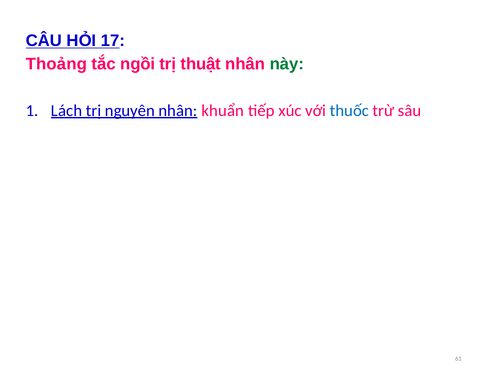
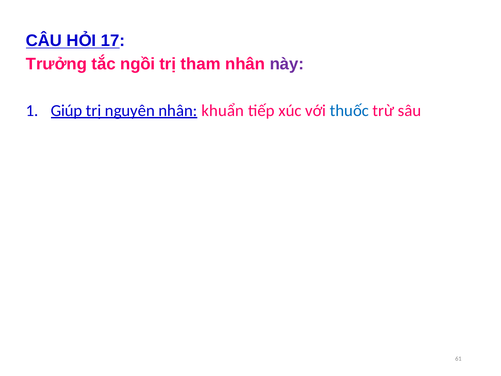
Thoảng: Thoảng -> Trưởng (56, 64)
thuật: thuật -> tham (201, 64)
này colour: green -> purple (287, 64)
Lách: Lách -> Giúp (67, 110)
